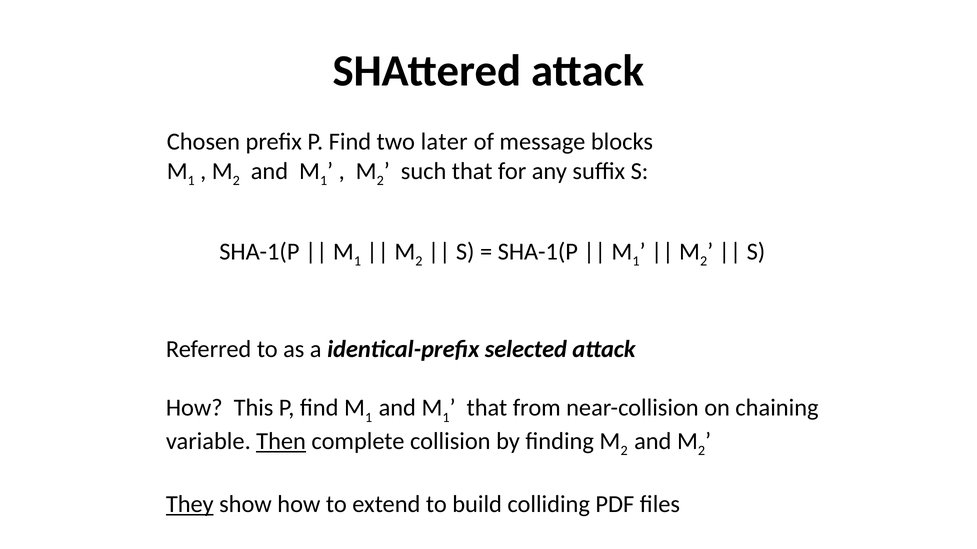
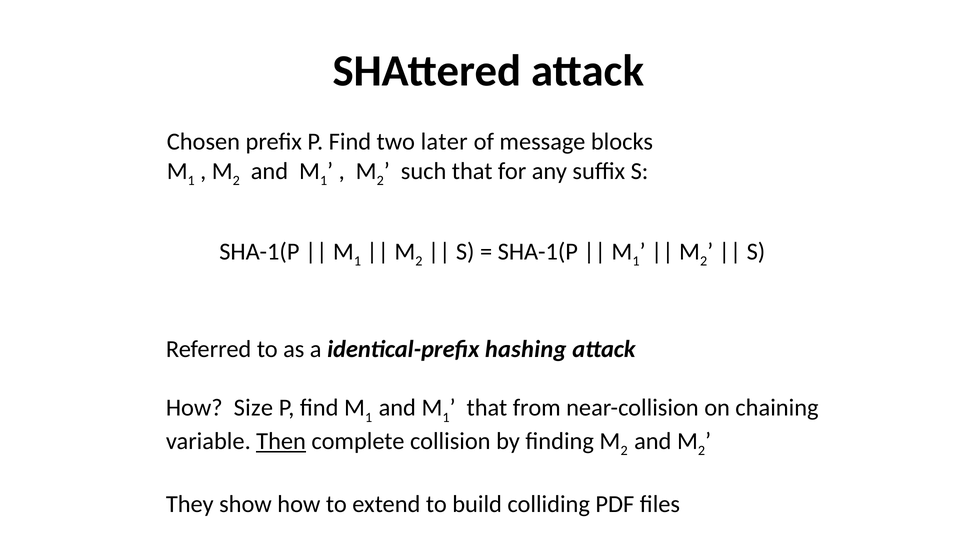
selected: selected -> hashing (526, 350)
This: This -> Size (253, 408)
They underline: present -> none (190, 505)
